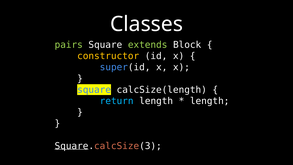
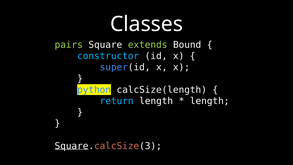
Block: Block -> Bound (187, 45)
constructor colour: yellow -> light blue (108, 56)
square: square -> python (94, 90)
